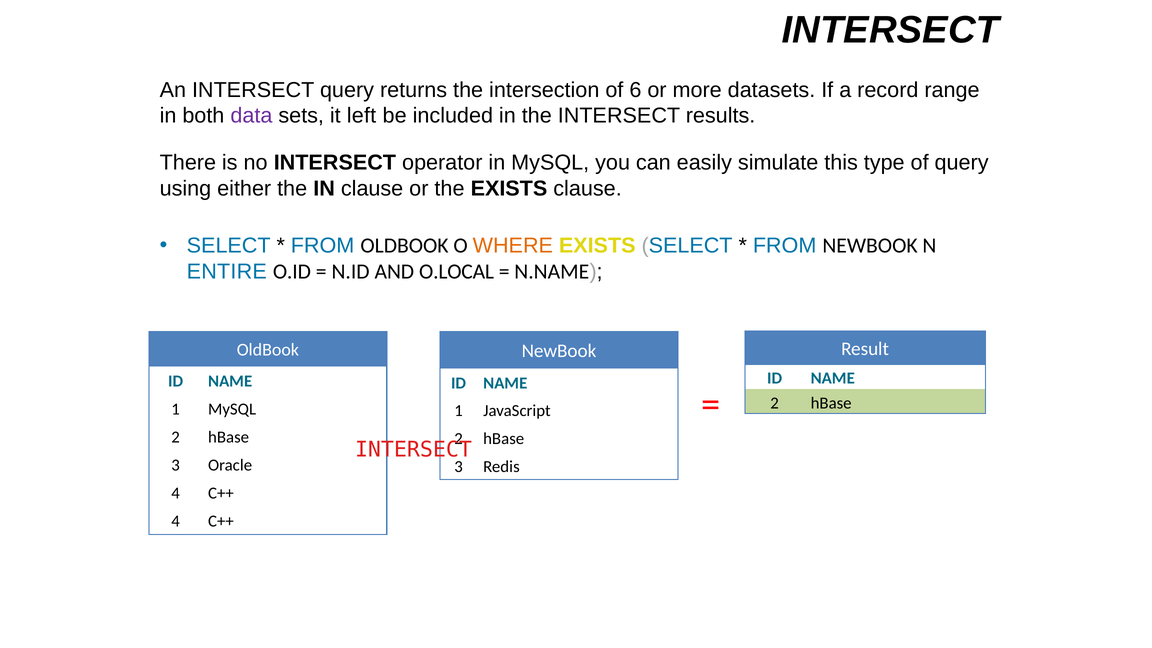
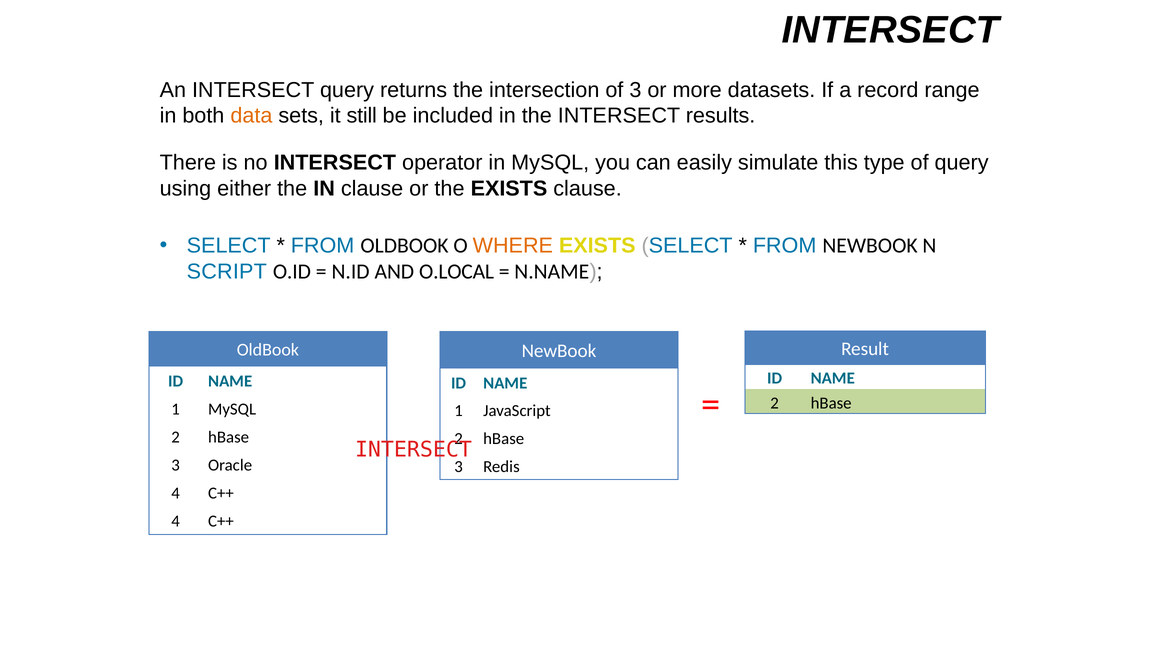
of 6: 6 -> 3 (635, 90)
data colour: purple -> orange (251, 116)
left: left -> still (362, 116)
ENTIRE: ENTIRE -> SCRIPT (227, 272)
